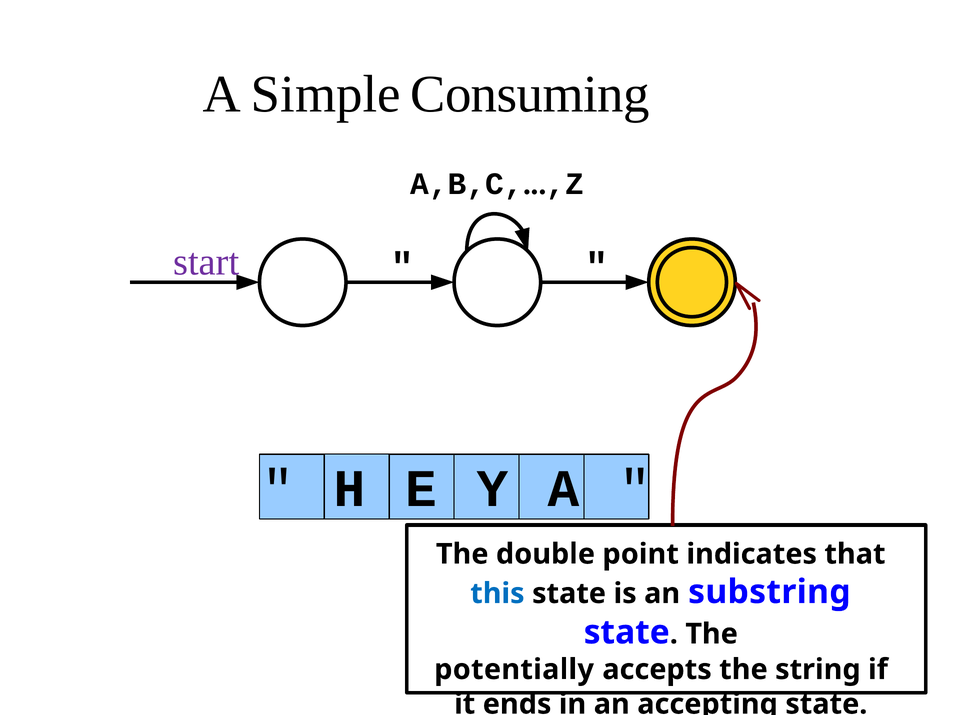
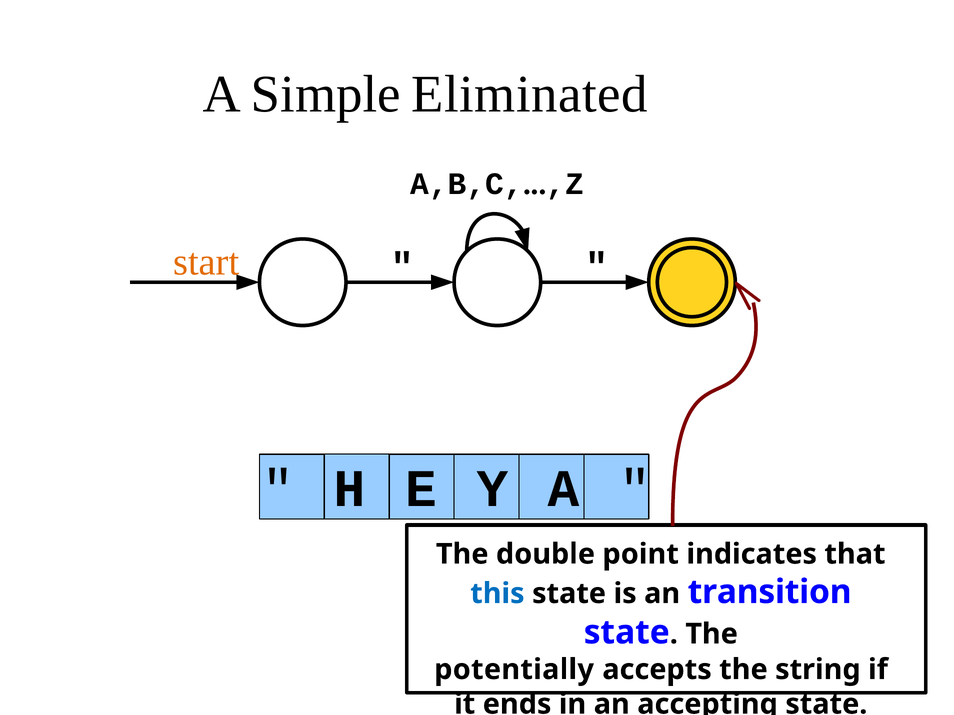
Consuming: Consuming -> Eliminated (530, 95)
start colour: purple -> orange (206, 262)
substring: substring -> transition (770, 592)
